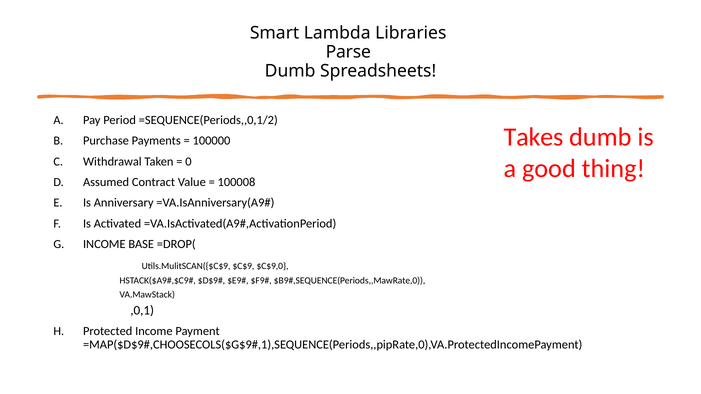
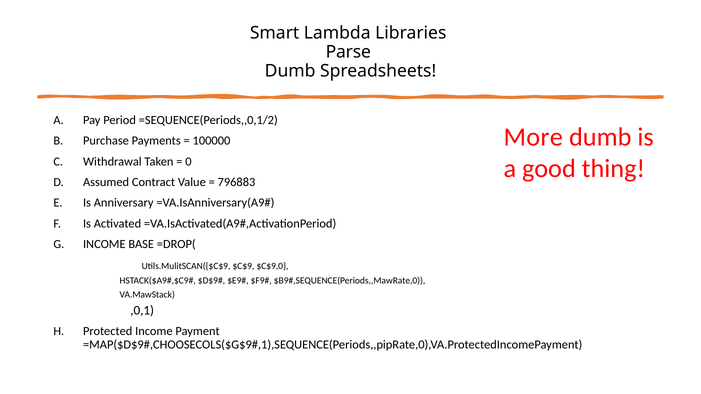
Takes: Takes -> More (533, 137)
100008: 100008 -> 796883 (236, 182)
